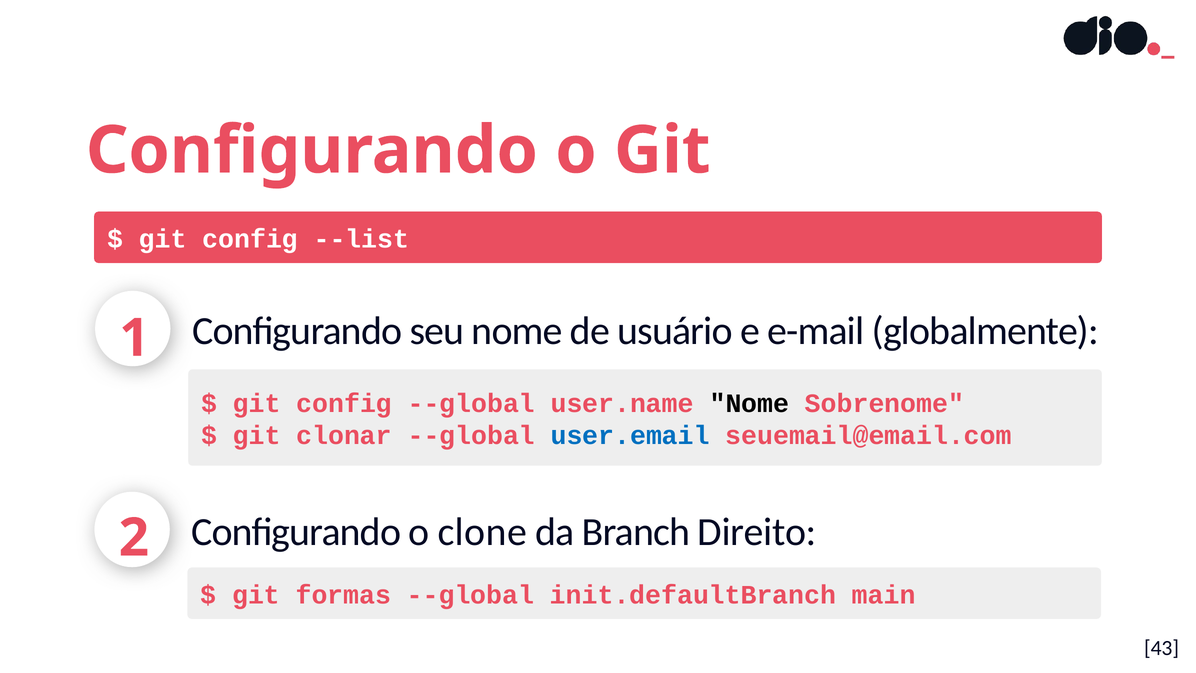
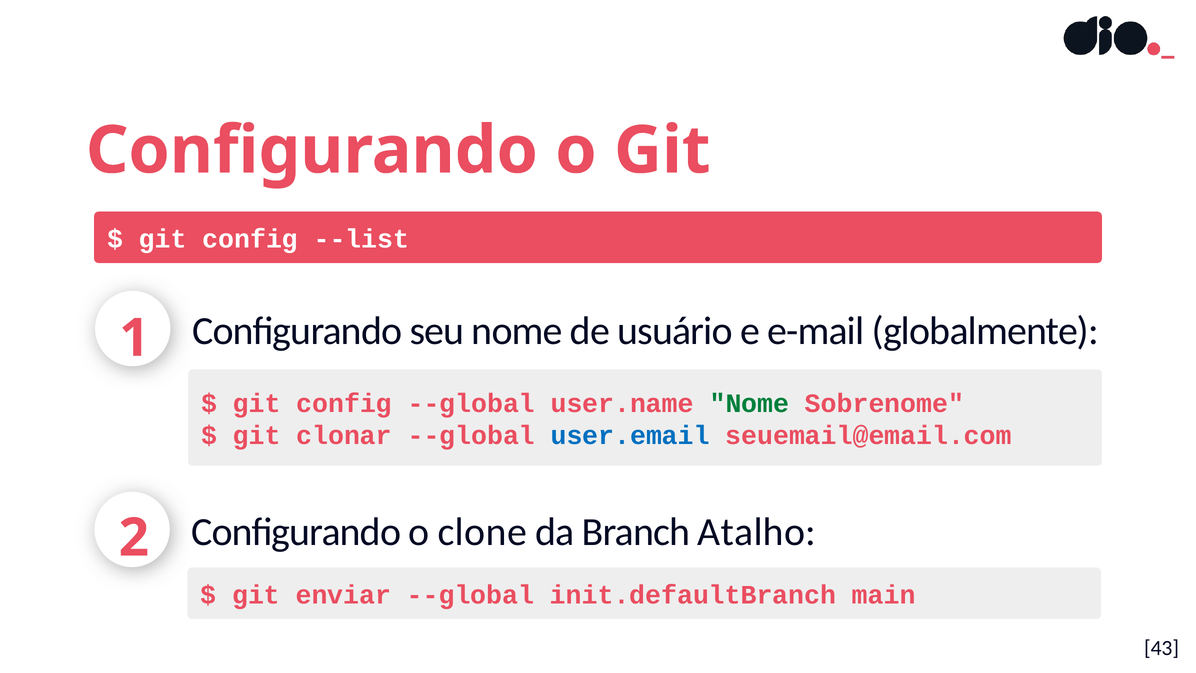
Nome colour: black -> green (749, 403)
Direito: Direito -> Atalho (757, 532)
formas: formas -> enviar (343, 595)
